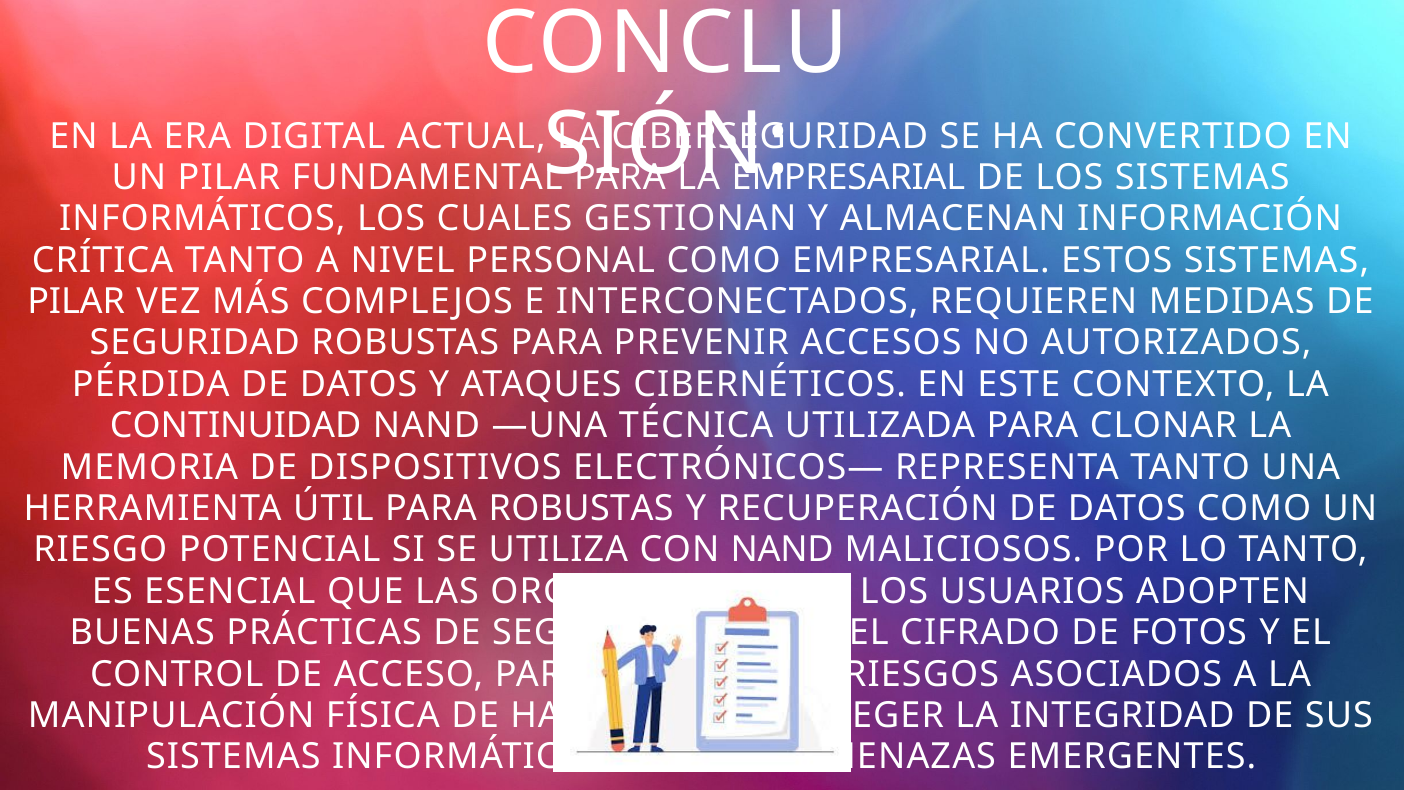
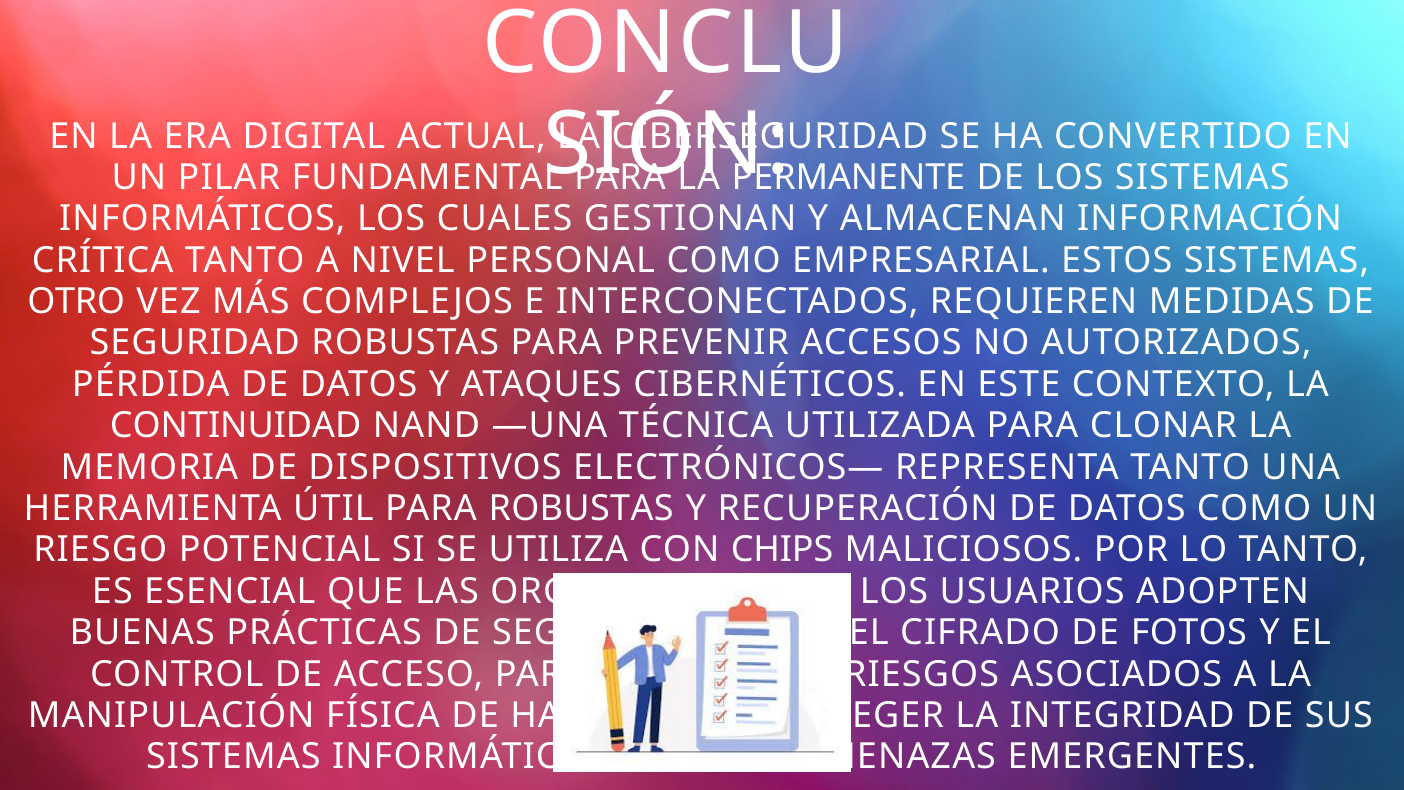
EMPRESARIAL: EMPRESARIAL -> PERMANENTE (848, 177)
PILAR: PILAR -> OTRO (76, 302)
CON NAND: NAND -> CHIPS (782, 550)
